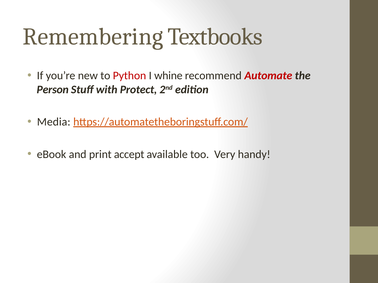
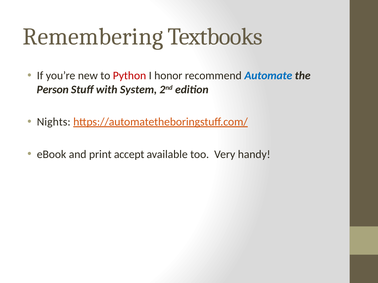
whine: whine -> honor (168, 76)
Automate colour: red -> blue (268, 76)
Protect: Protect -> System (138, 90)
Media: Media -> Nights (54, 122)
